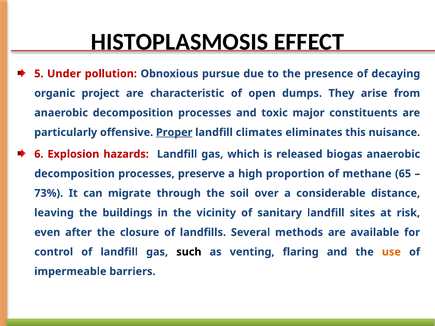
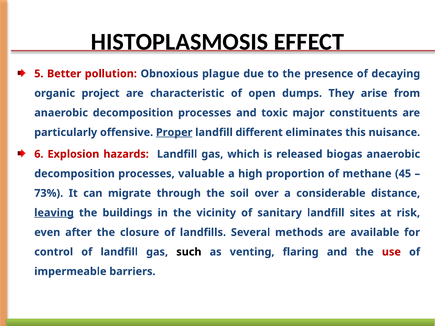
Under: Under -> Better (64, 74)
pursue: pursue -> plague (221, 74)
climates: climates -> different (259, 132)
preserve: preserve -> valuable (201, 174)
65: 65 -> 45 (403, 174)
leaving underline: none -> present (54, 213)
use colour: orange -> red (391, 252)
